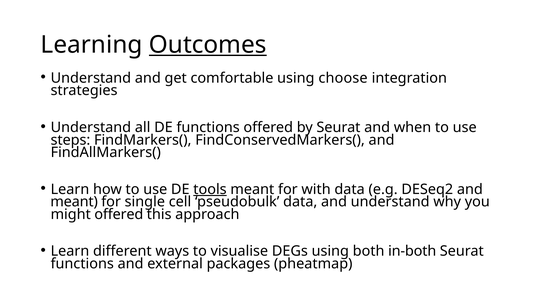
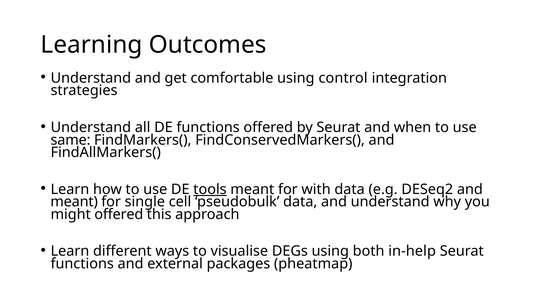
Outcomes underline: present -> none (208, 45)
choose: choose -> control (343, 78)
steps: steps -> same (71, 140)
in-both: in-both -> in-help (412, 251)
